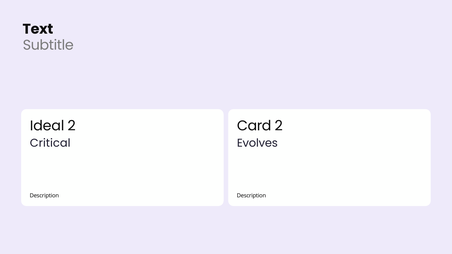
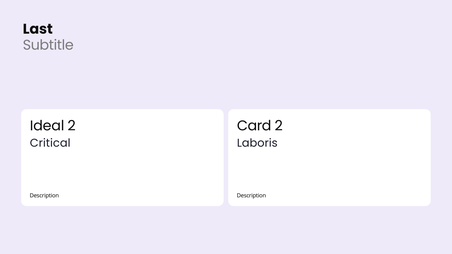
Text: Text -> Last (38, 29)
Evolves: Evolves -> Laboris (257, 143)
